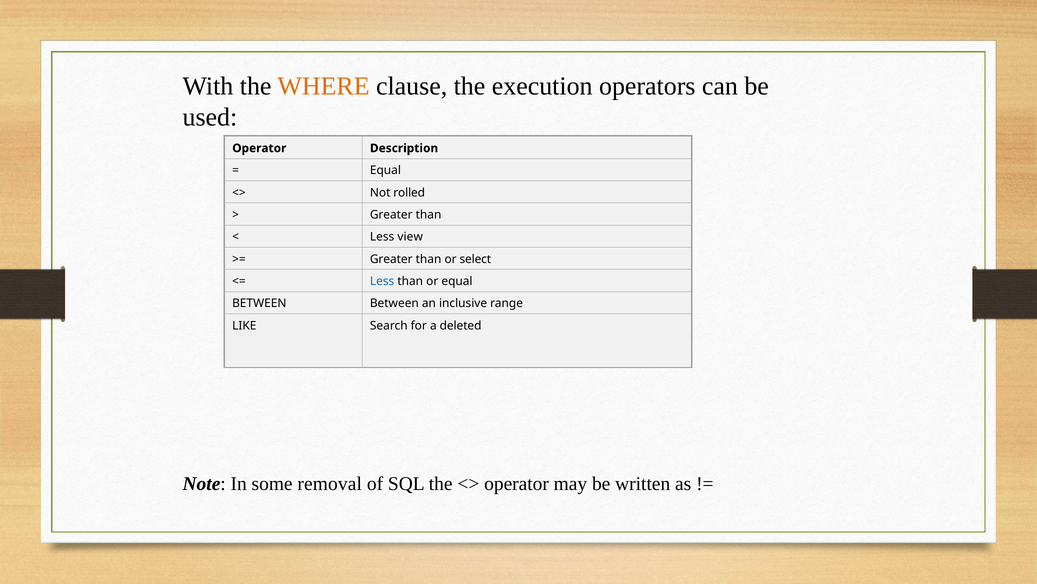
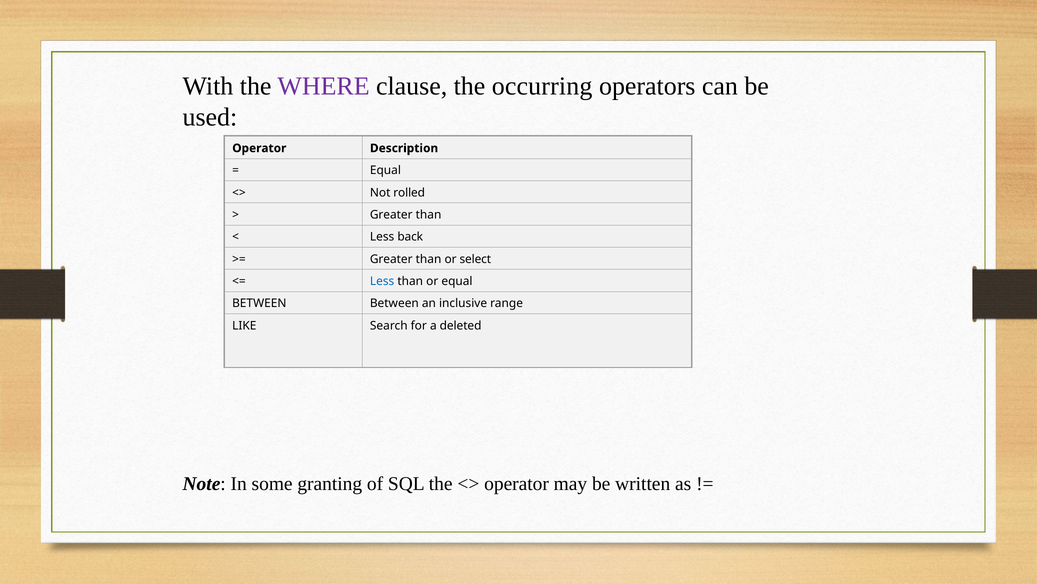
WHERE colour: orange -> purple (324, 86)
execution: execution -> occurring (542, 86)
view: view -> back (410, 237)
removal: removal -> granting (330, 483)
